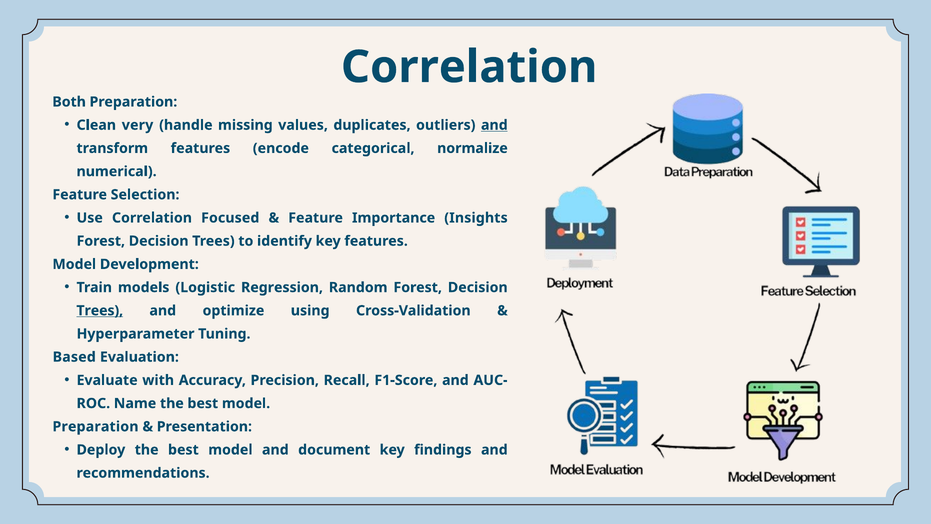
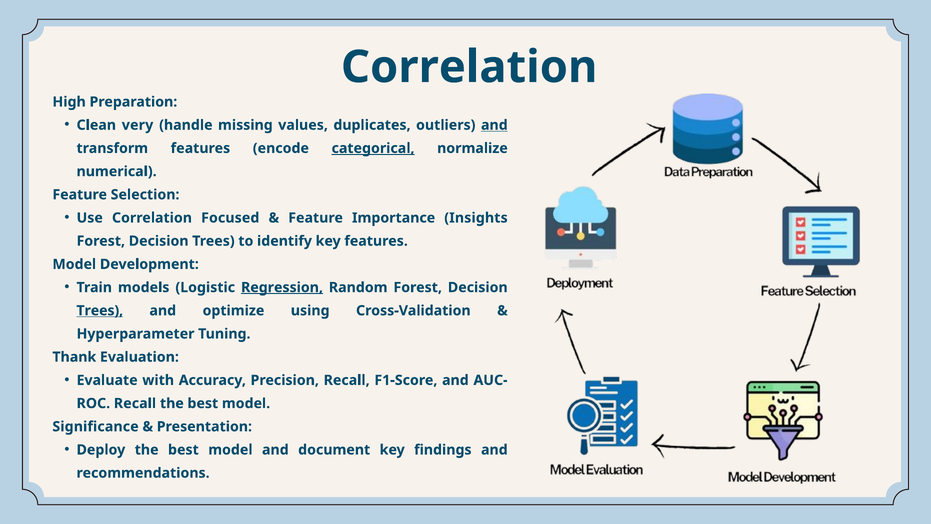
Both: Both -> High (69, 102)
categorical underline: none -> present (373, 148)
Regression underline: none -> present (282, 287)
Based: Based -> Thank (74, 357)
Name: Name -> Recall (135, 403)
Preparation: Preparation -> Significance (96, 426)
